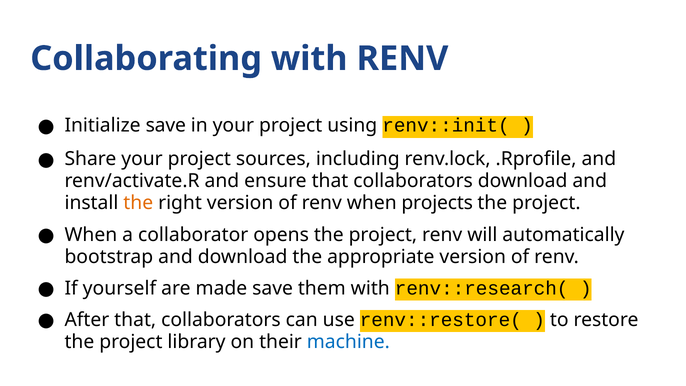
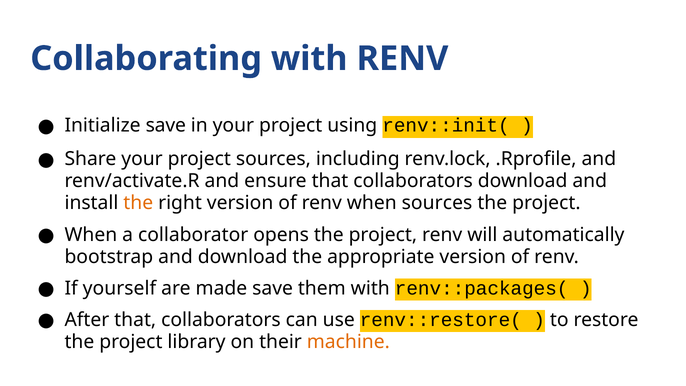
when projects: projects -> sources (437, 203)
renv::research(: renv::research( -> renv::packages( (482, 288)
machine colour: blue -> orange (348, 342)
